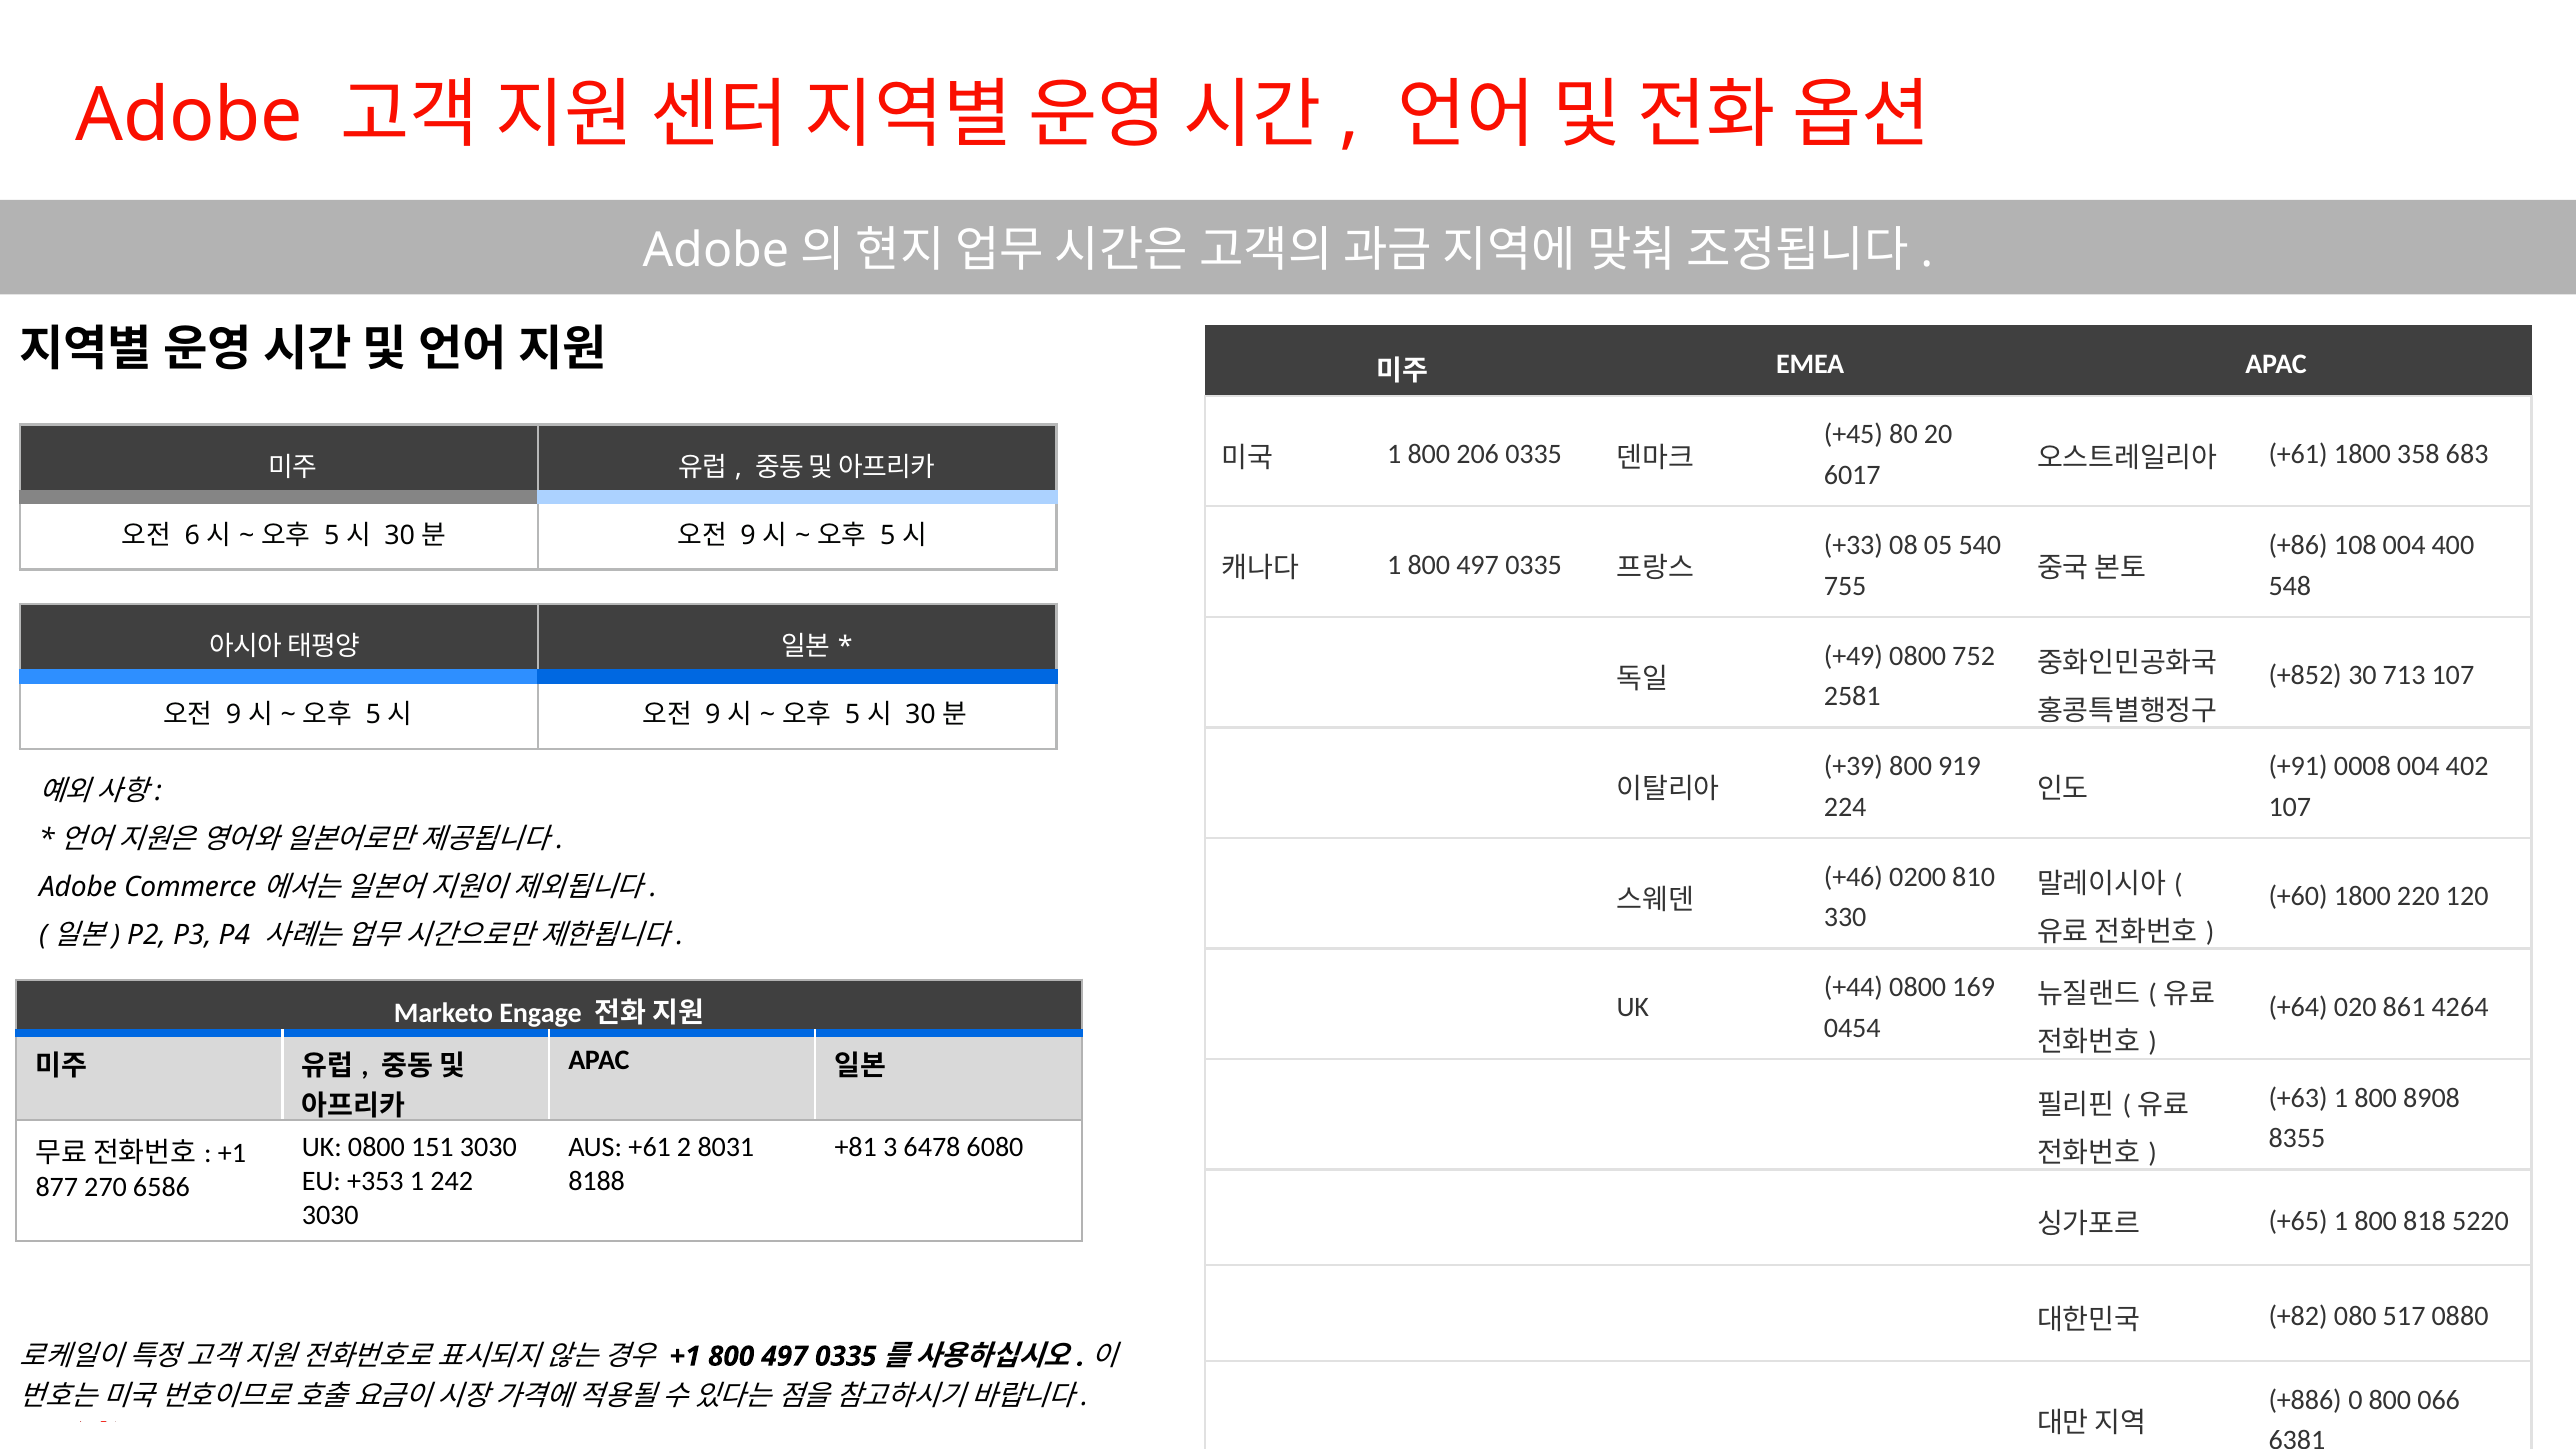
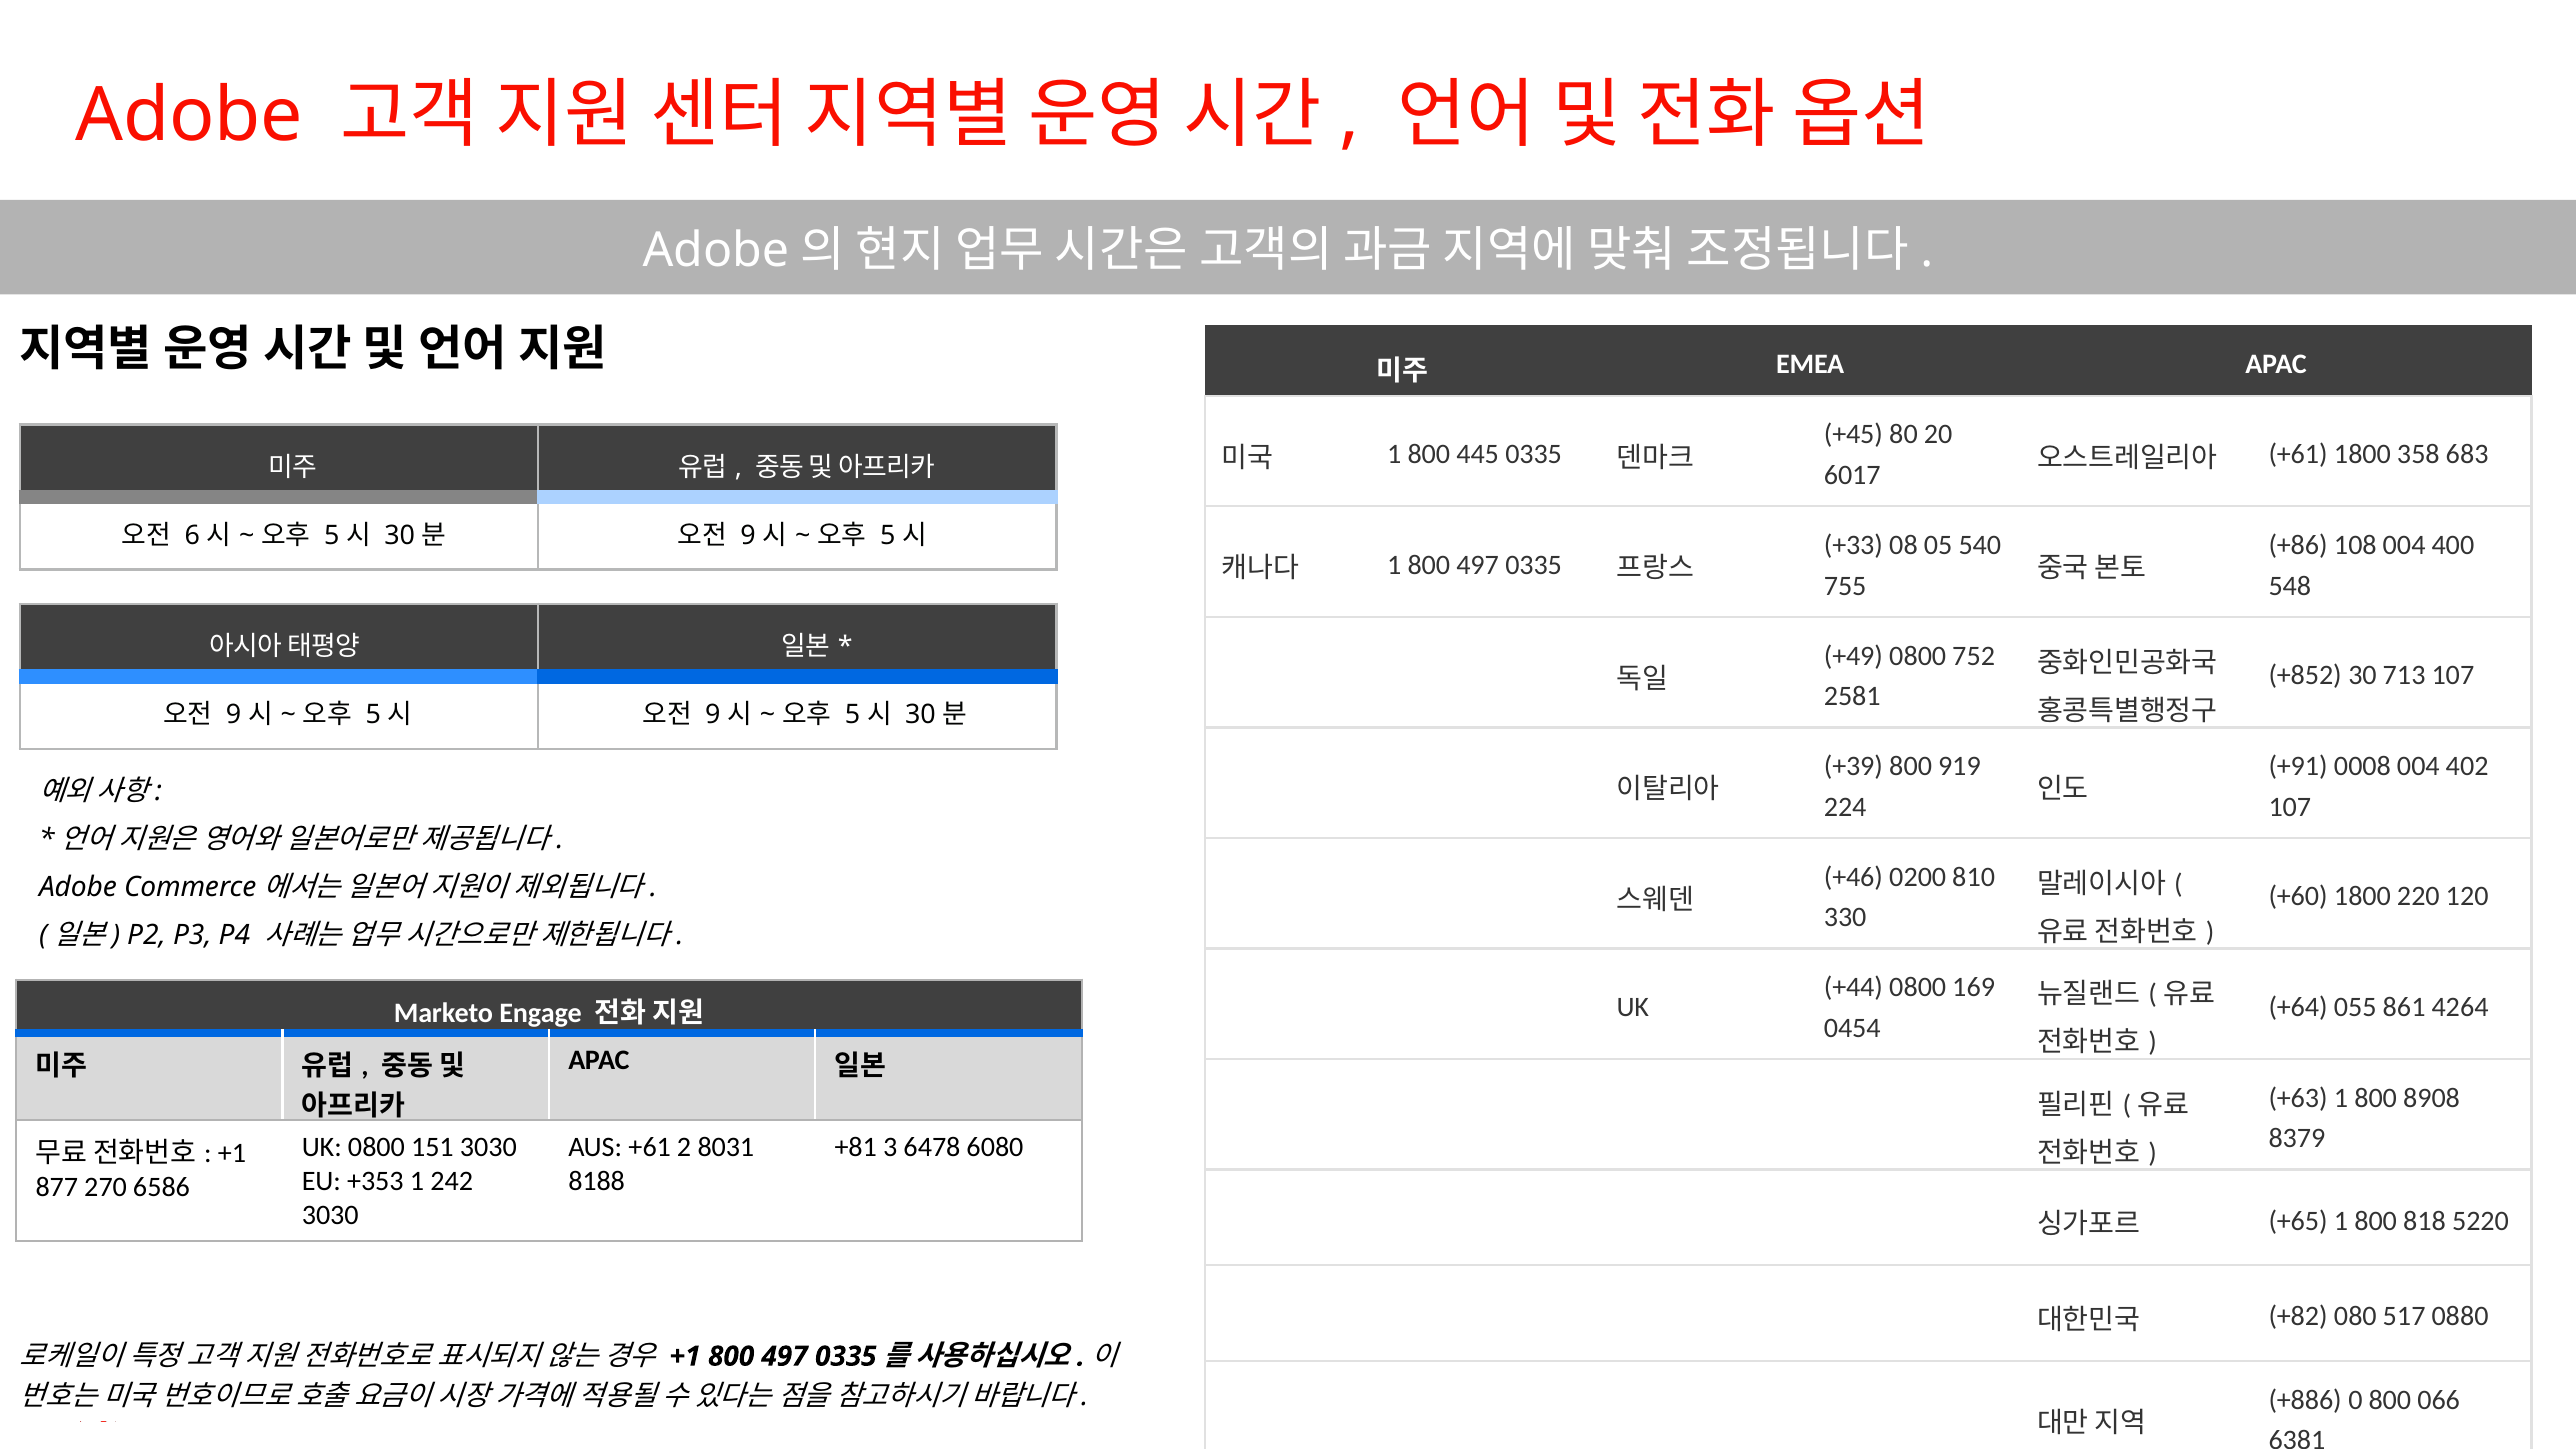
206: 206 -> 445 (1478, 455)
020: 020 -> 055 (2355, 1007)
8355: 8355 -> 8379 (2297, 1138)
